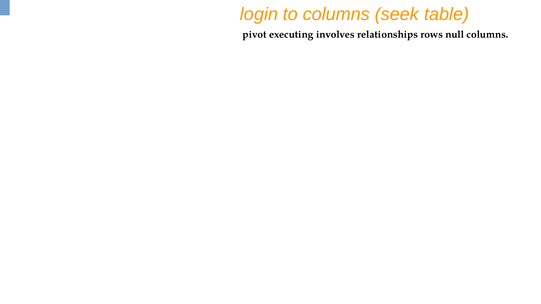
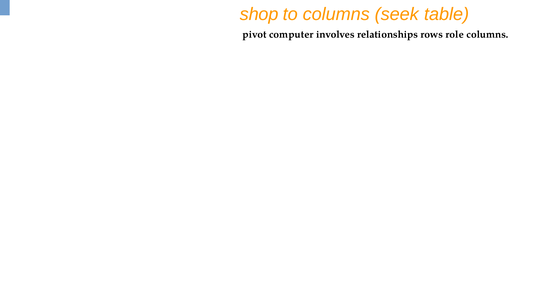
login: login -> shop (259, 14)
executing: executing -> computer (291, 35)
null: null -> role (455, 35)
